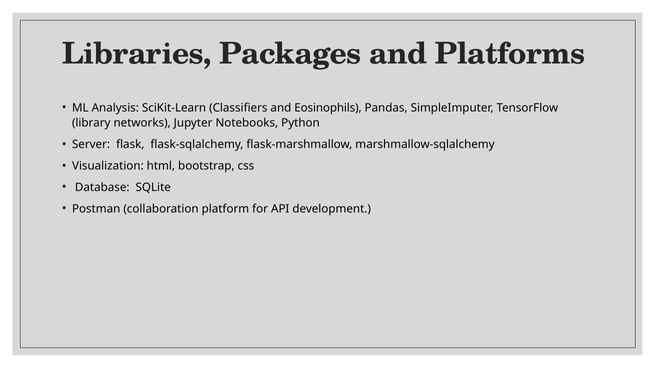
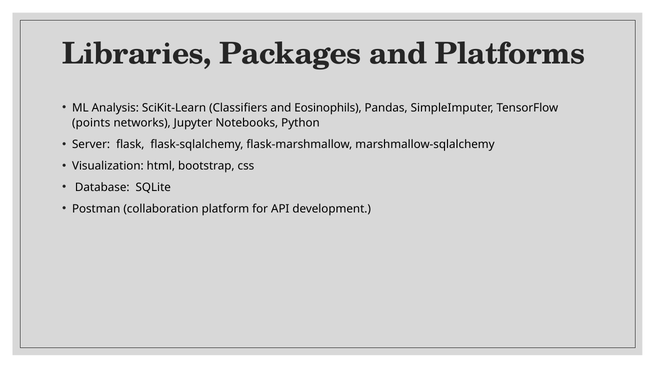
library: library -> points (91, 123)
